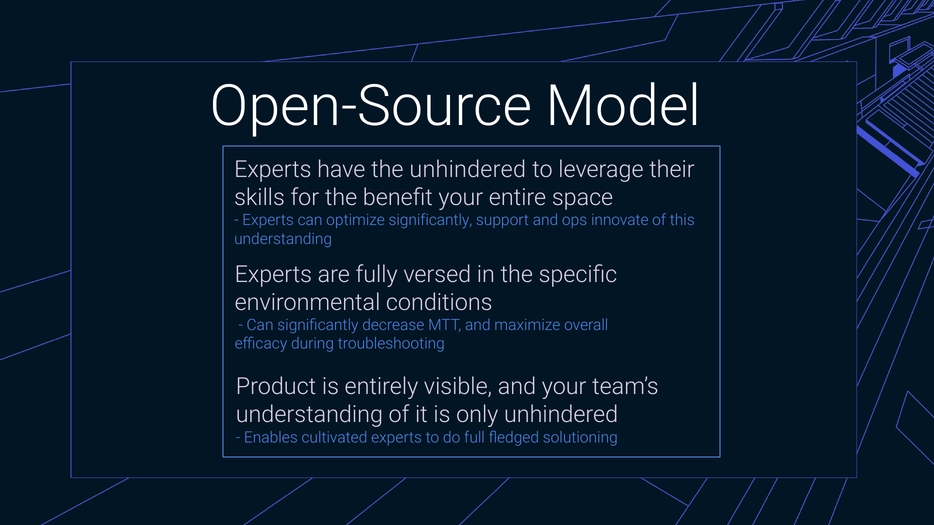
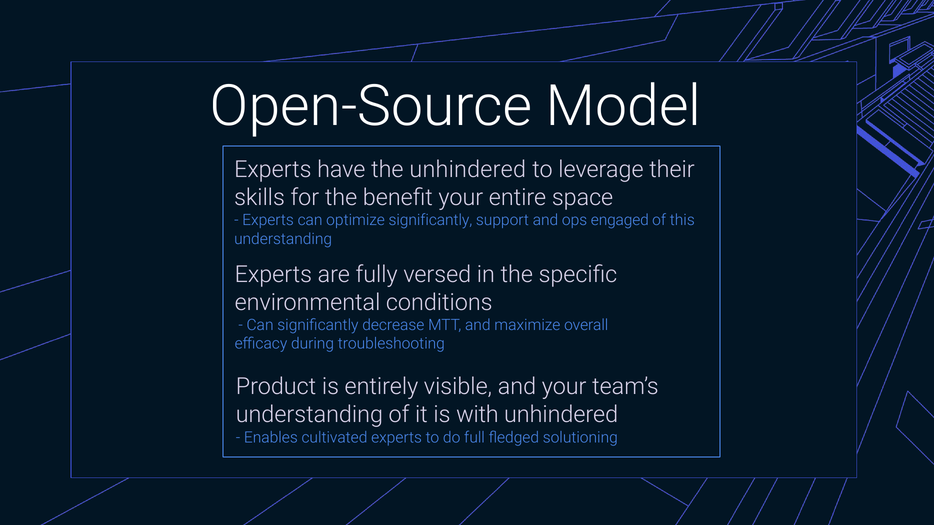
innovate: innovate -> engaged (620, 220)
only: only -> with (477, 415)
